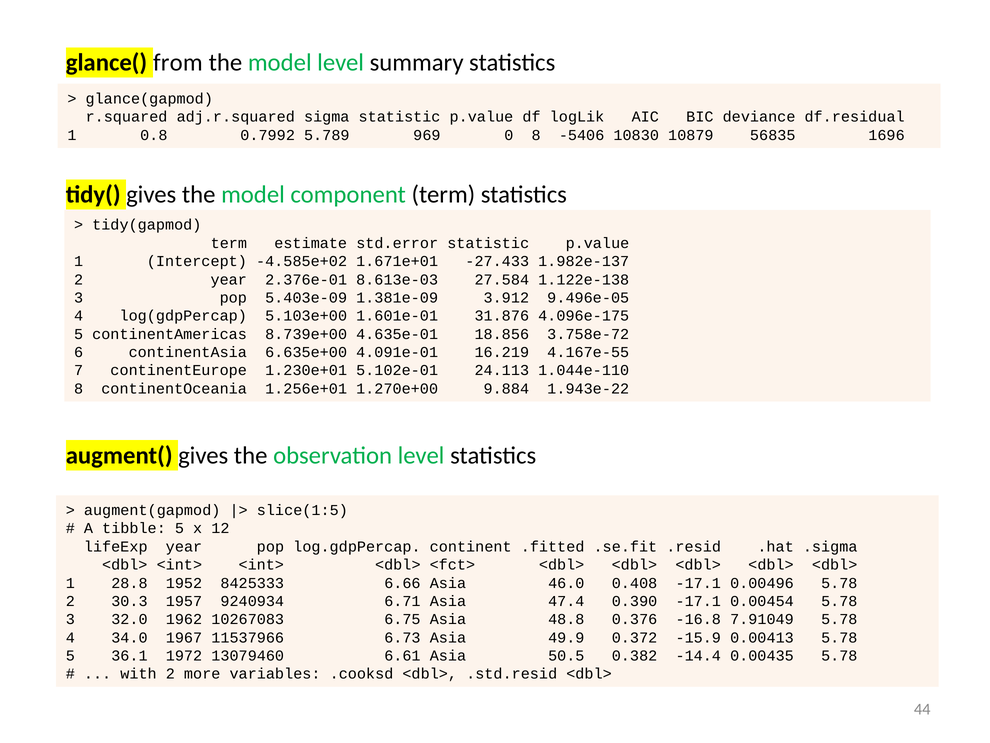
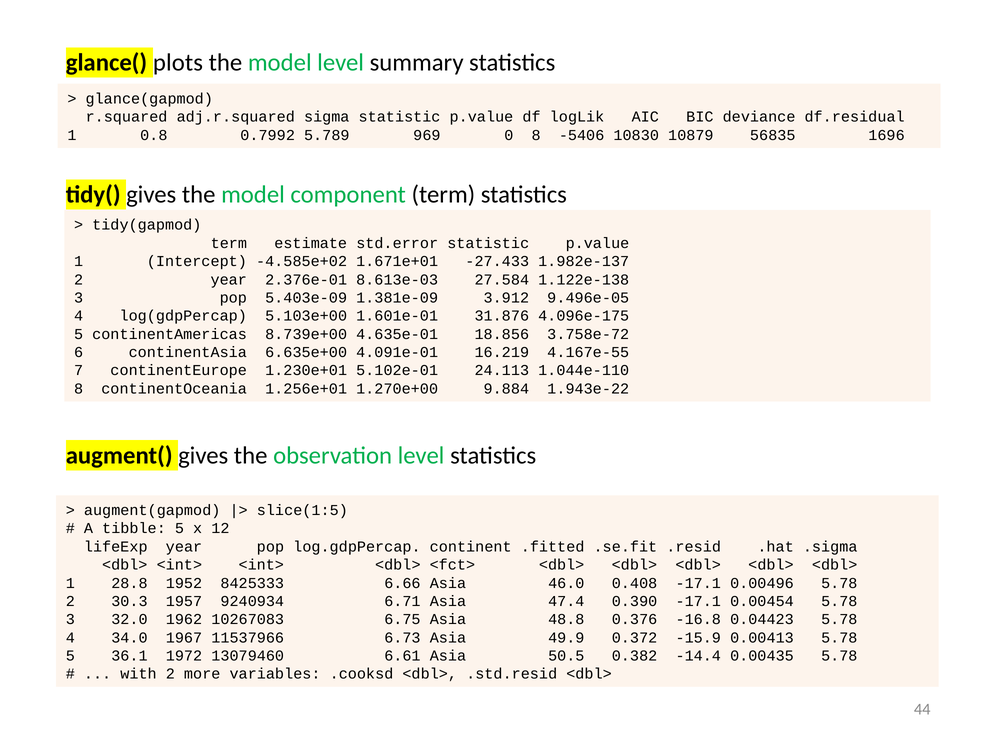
from: from -> plots (178, 63)
7.91049: 7.91049 -> 0.04423 (762, 619)
